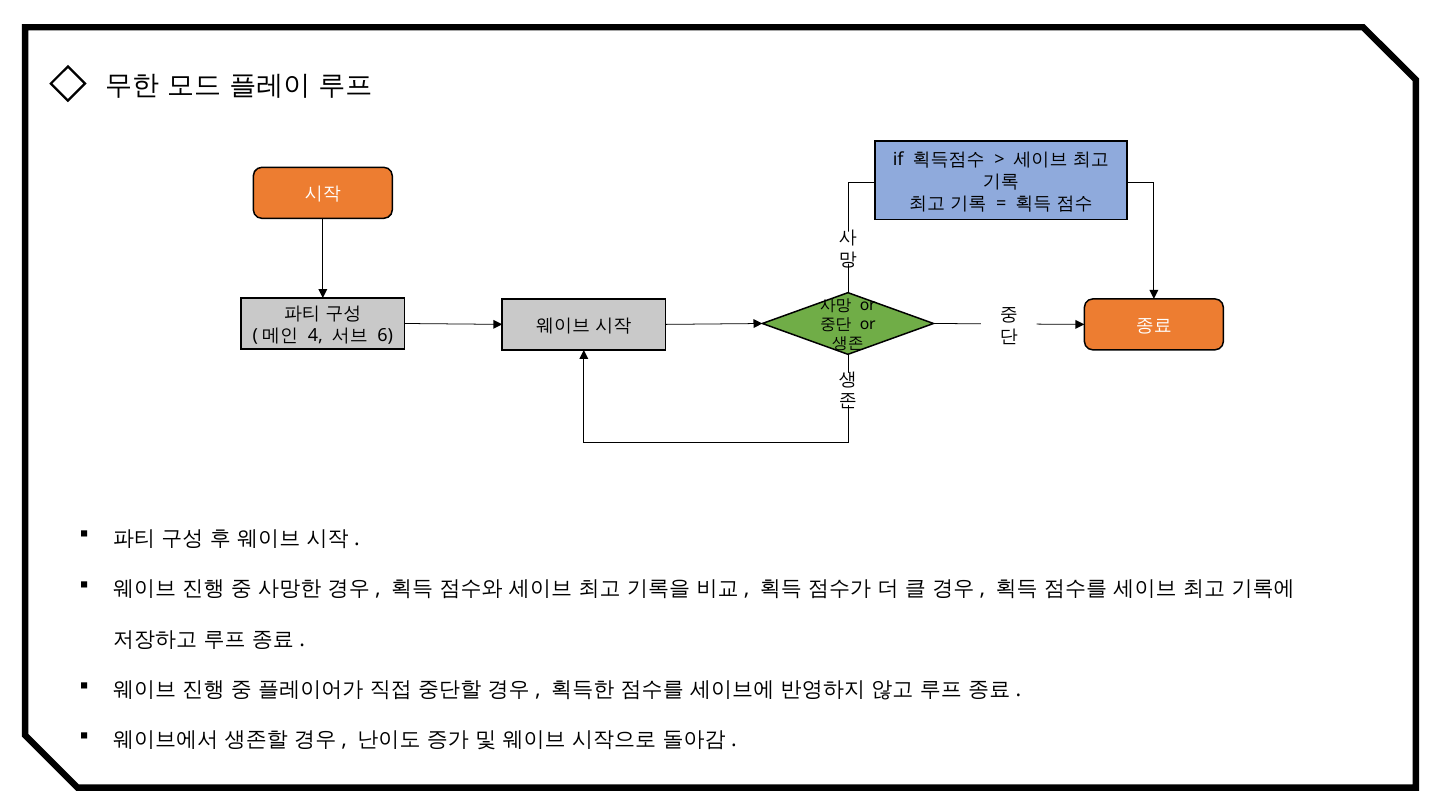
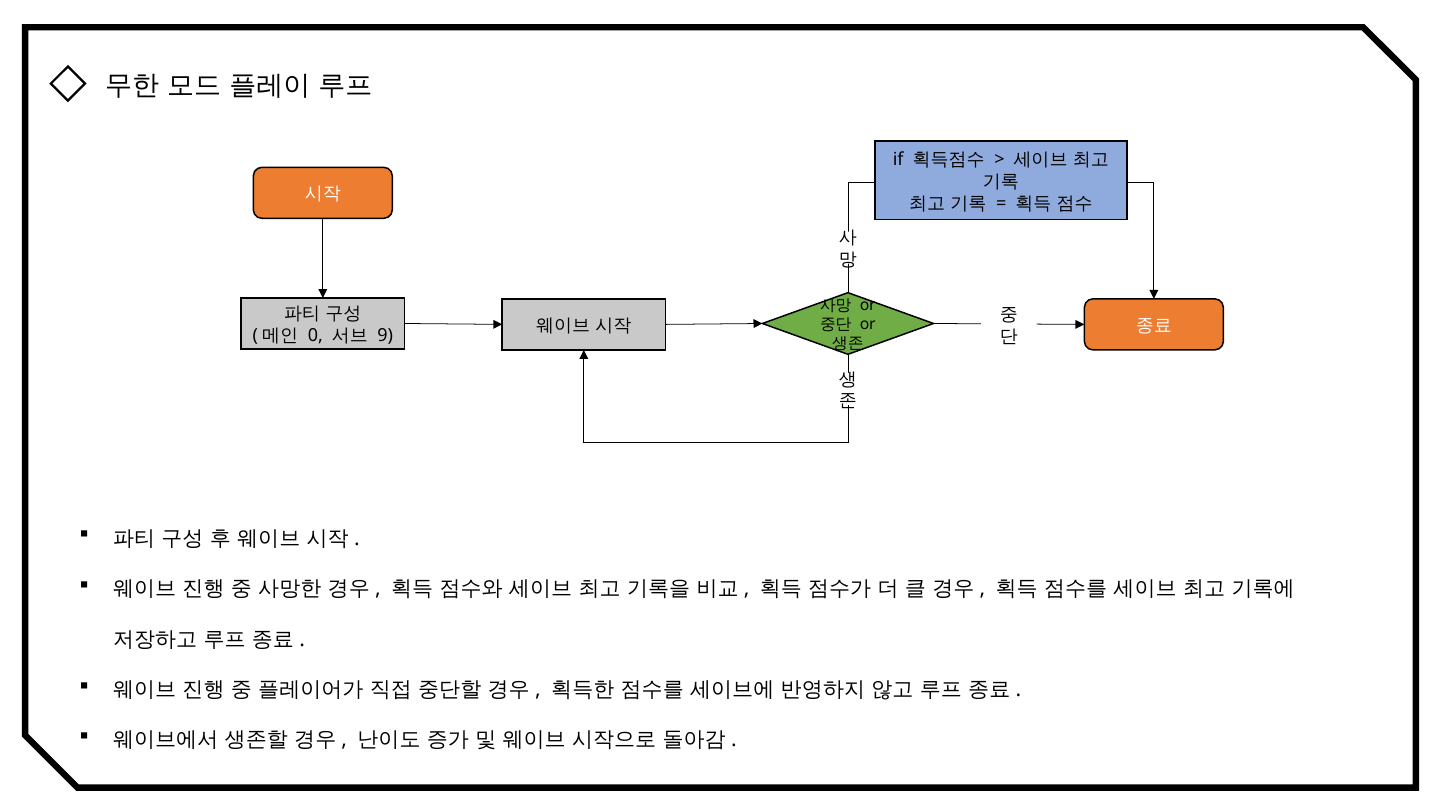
4: 4 -> 0 (315, 336)
6: 6 -> 9 (385, 336)
